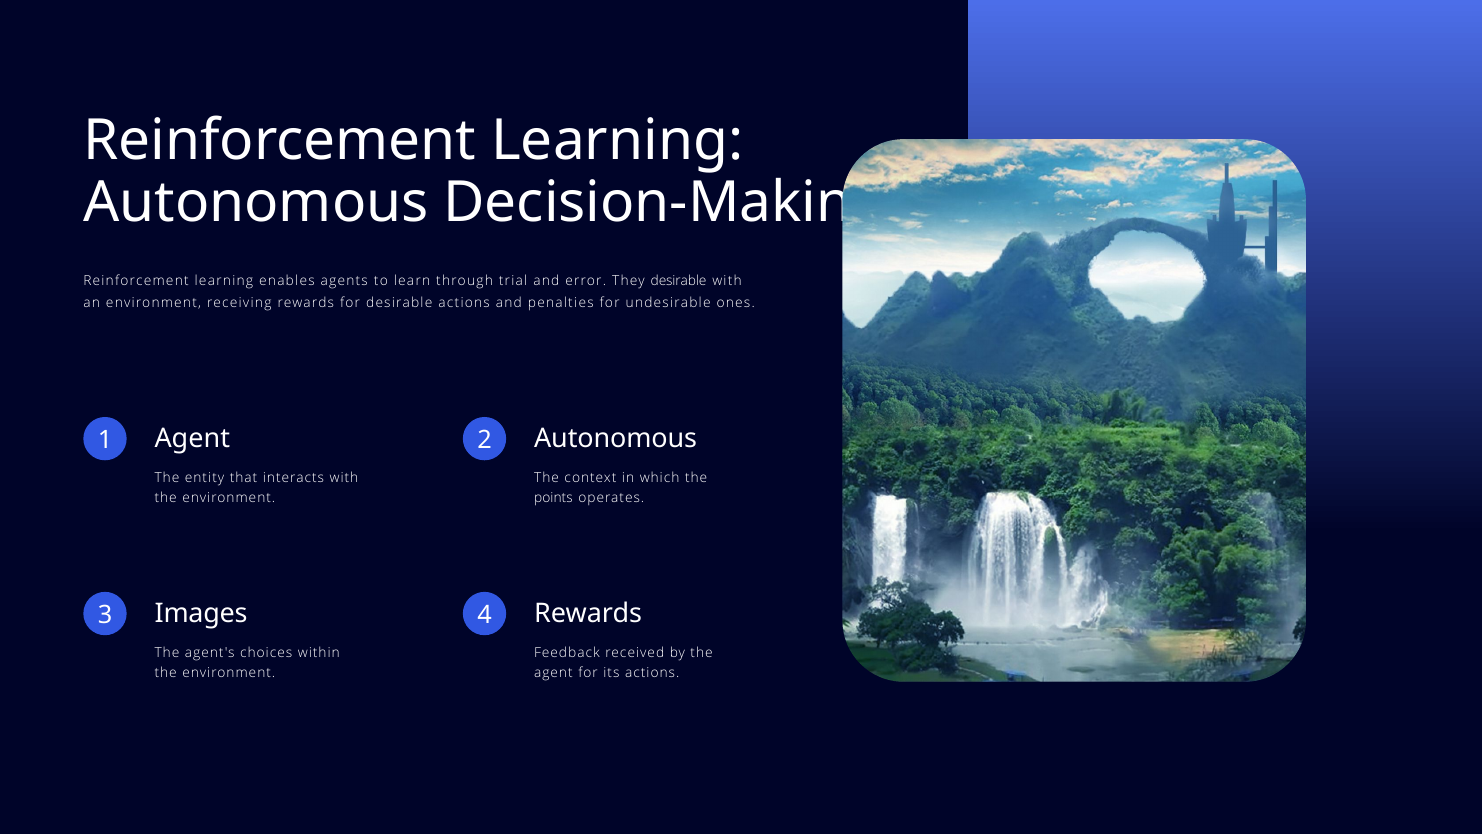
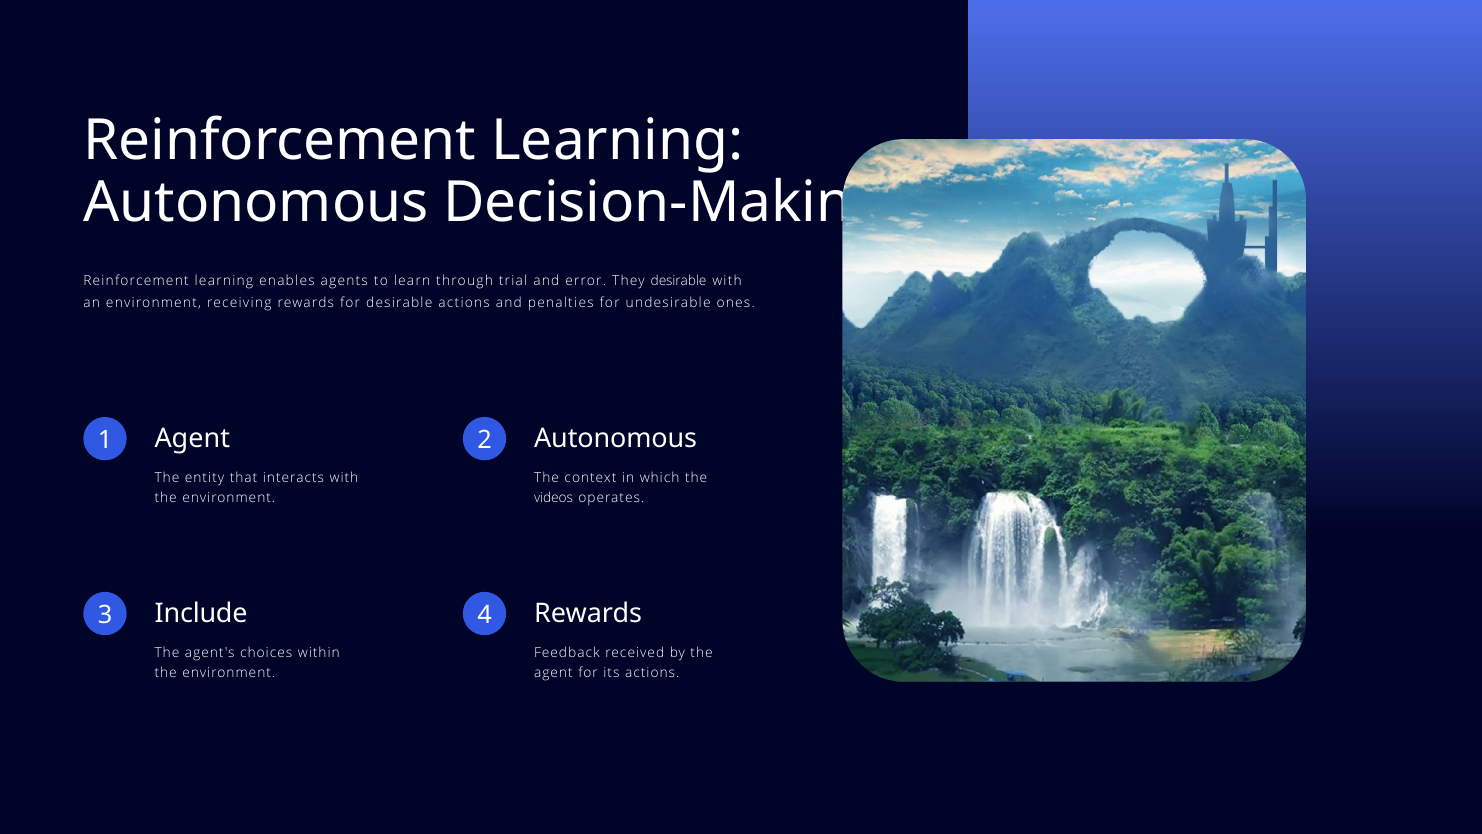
points: points -> videos (554, 498)
Images: Images -> Include (201, 613)
